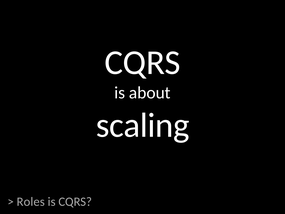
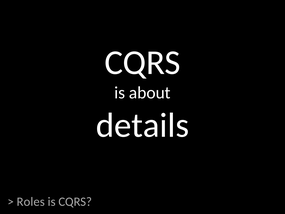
scaling: scaling -> details (142, 125)
